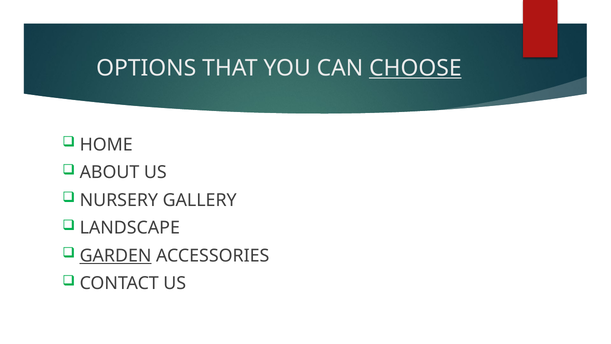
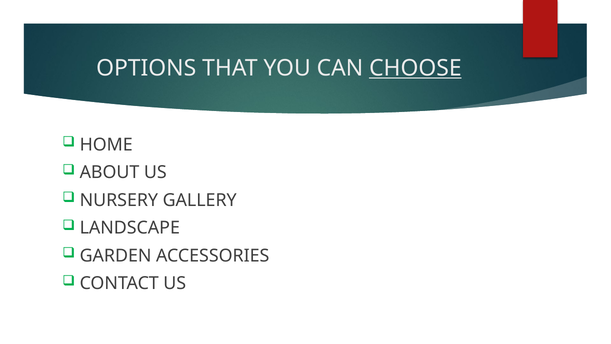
GARDEN underline: present -> none (116, 256)
